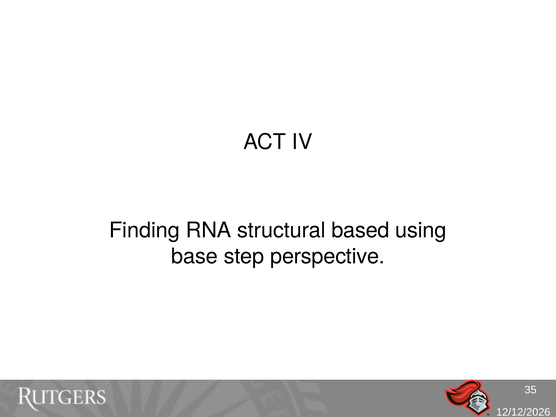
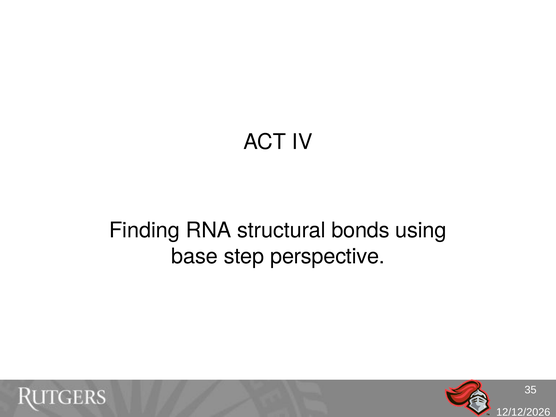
based: based -> bonds (361, 230)
